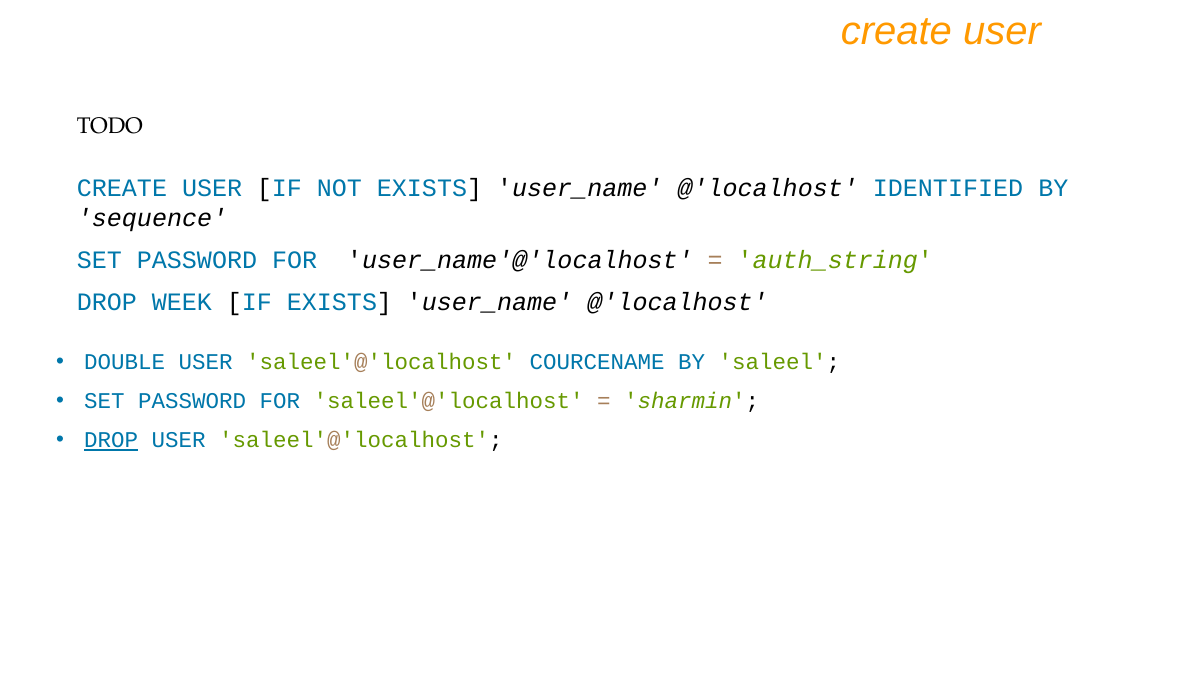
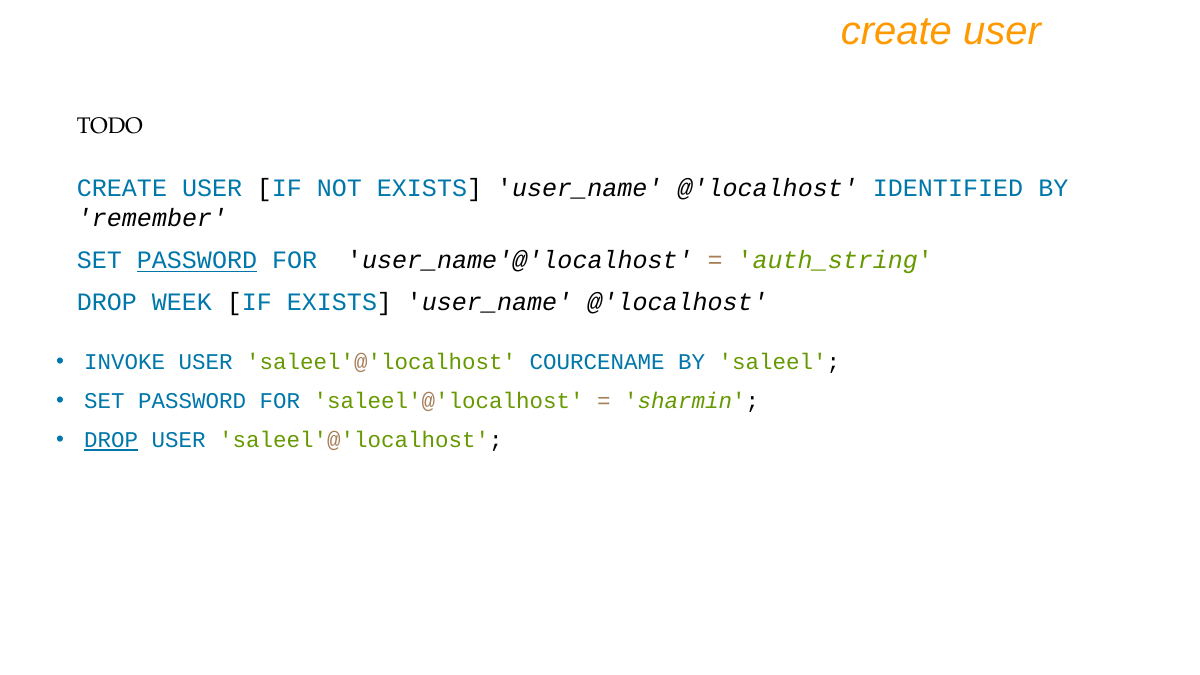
sequence: sequence -> remember (152, 219)
PASSWORD underline: none -> present (197, 261)
DOUBLE: DOUBLE -> INVOKE (125, 362)
